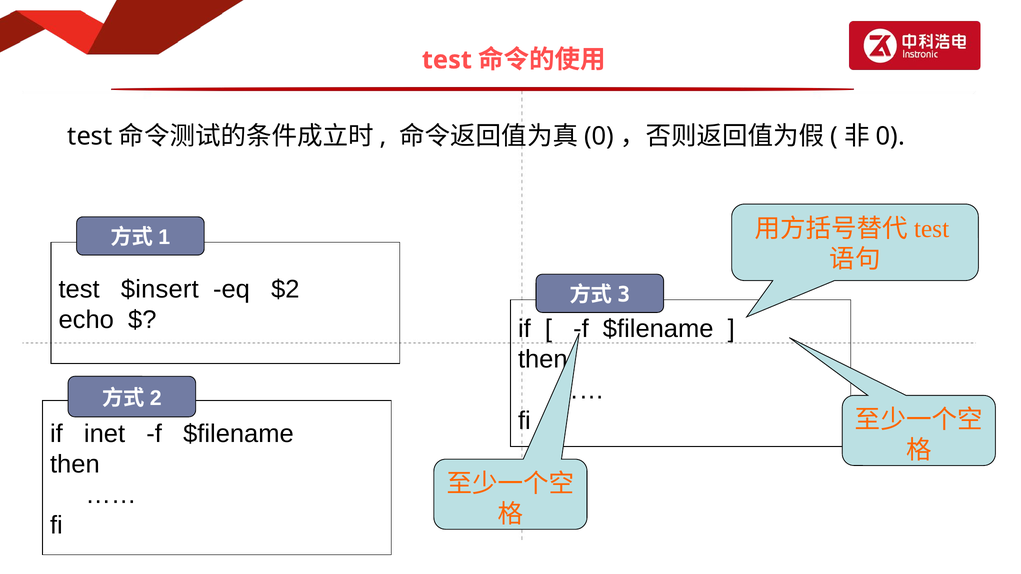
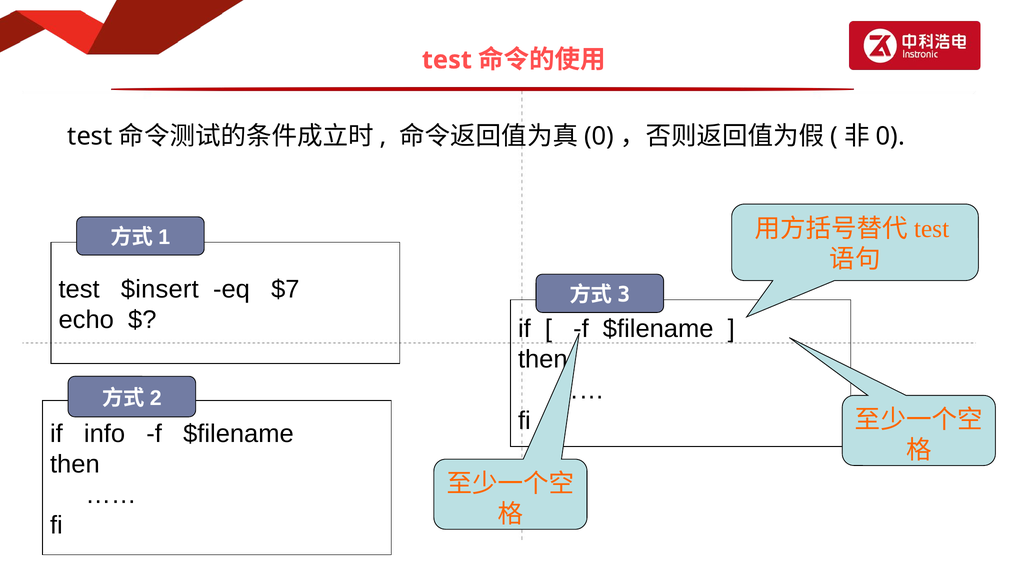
$2: $2 -> $7 (285, 290)
inet: inet -> info (105, 434)
